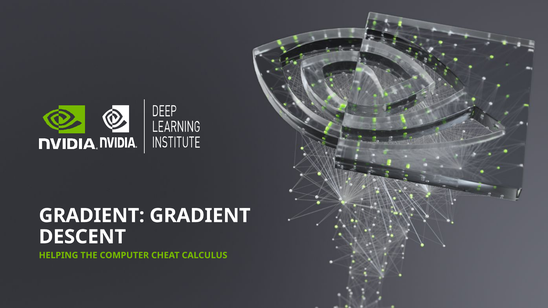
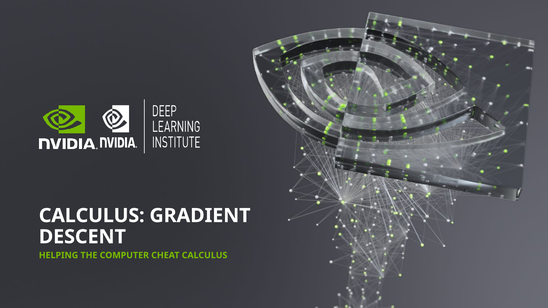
GRADIENT: GRADIENT -> CALCULUS (92, 216)
